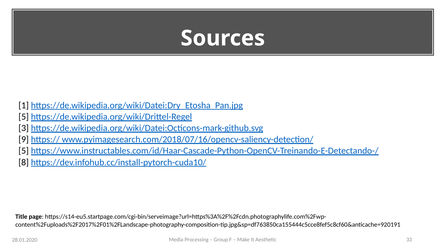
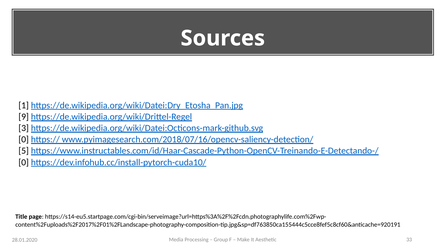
5: 5 -> 9 (24, 117)
9: 9 -> 0 (24, 139)
8: 8 -> 0 (24, 162)
